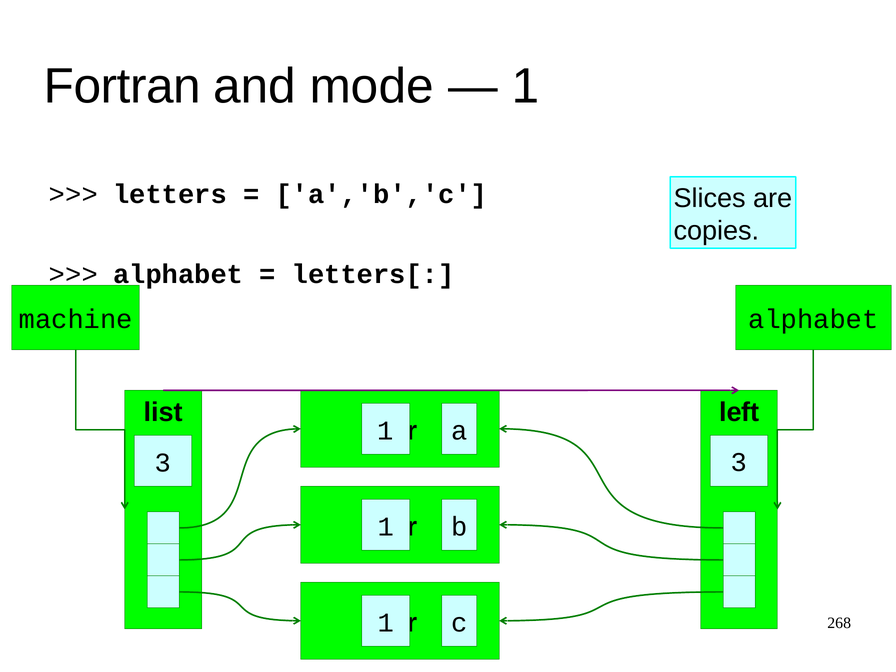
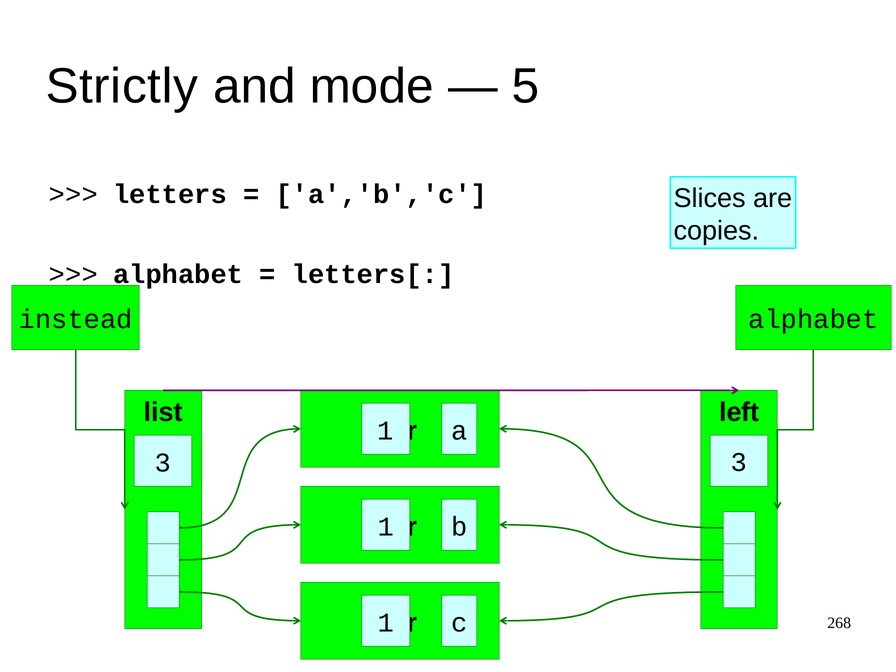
Fortran: Fortran -> Strictly (122, 86)
1: 1 -> 5 (525, 86)
machine: machine -> instead (76, 319)
